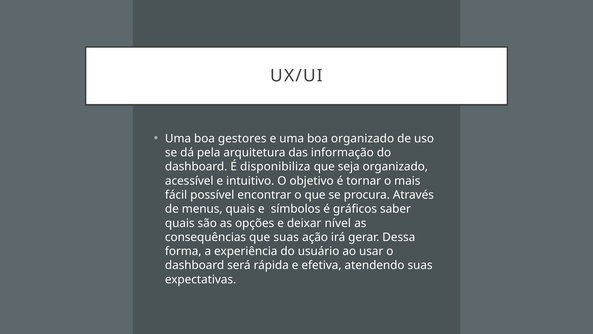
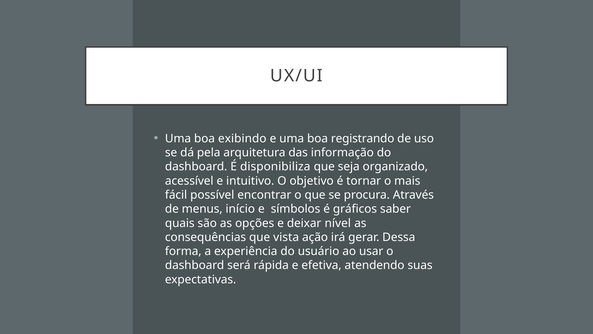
gestores: gestores -> exibindo (242, 138)
boa organizado: organizado -> registrando (363, 138)
menus quais: quais -> início (240, 209)
que suas: suas -> vista (286, 237)
